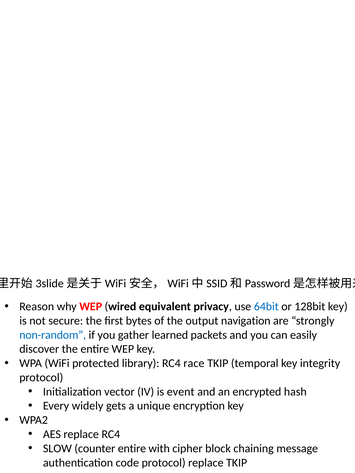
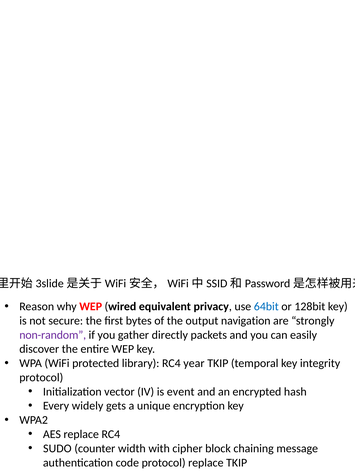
non-random colour: blue -> purple (53, 335)
learned: learned -> directly (170, 335)
race: race -> year (194, 364)
SLOW: SLOW -> SUDO (57, 449)
counter entire: entire -> width (132, 449)
